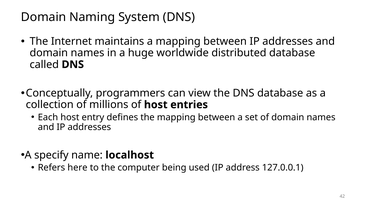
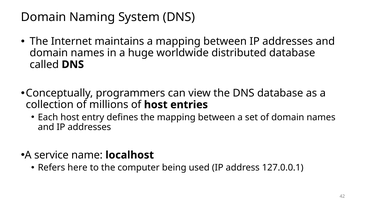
specify: specify -> service (51, 155)
